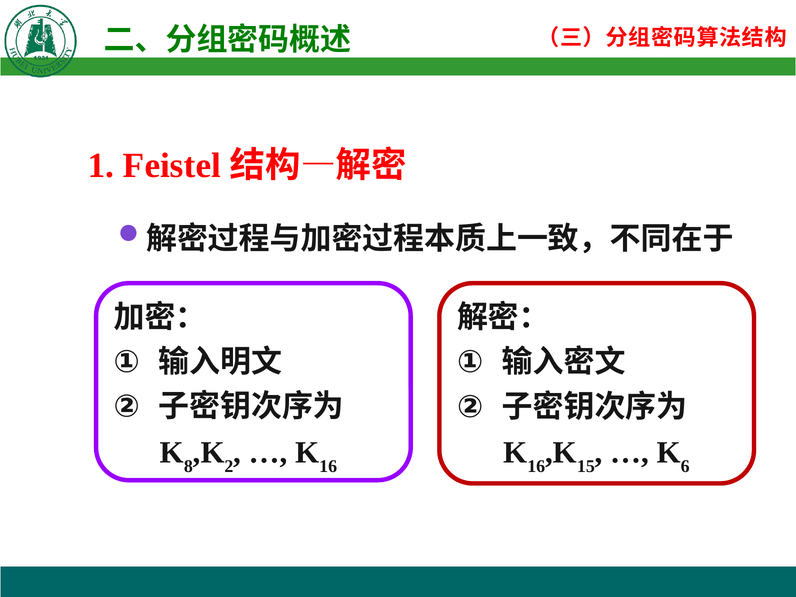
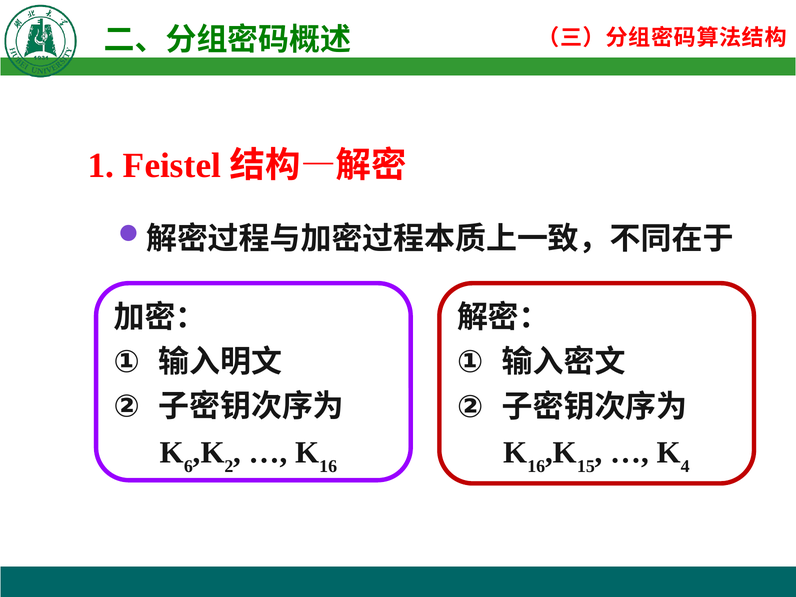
8: 8 -> 6 (188, 466)
6: 6 -> 4 (685, 466)
